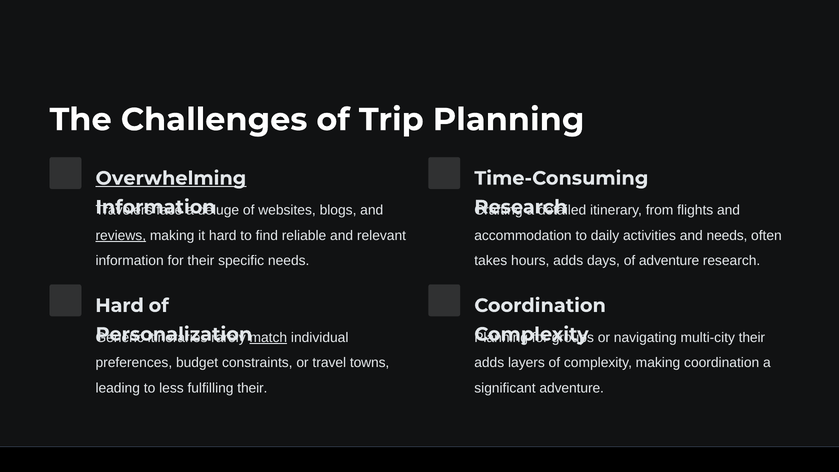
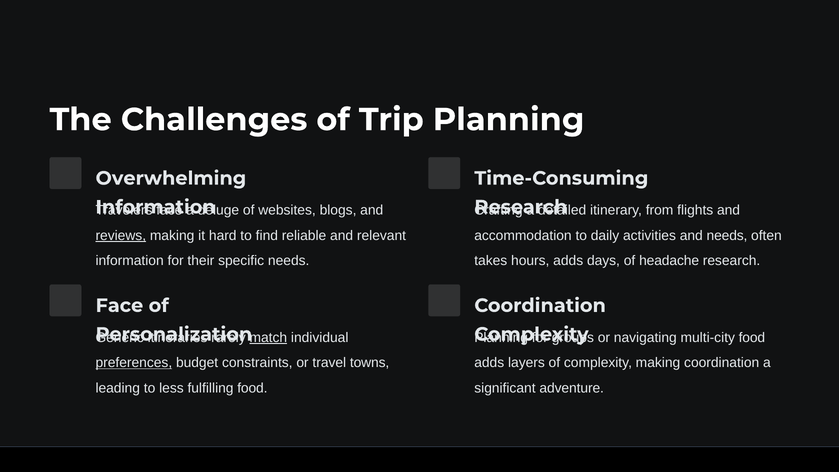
Overwhelming underline: present -> none (171, 178)
of adventure: adventure -> headache (669, 261)
Hard: Hard -> Face (119, 306)
multi-city their: their -> food (752, 338)
preferences underline: none -> present (134, 363)
fulfilling their: their -> food (252, 388)
